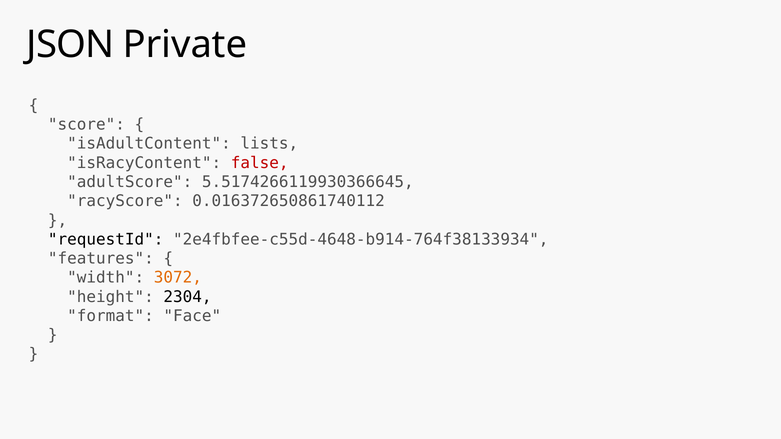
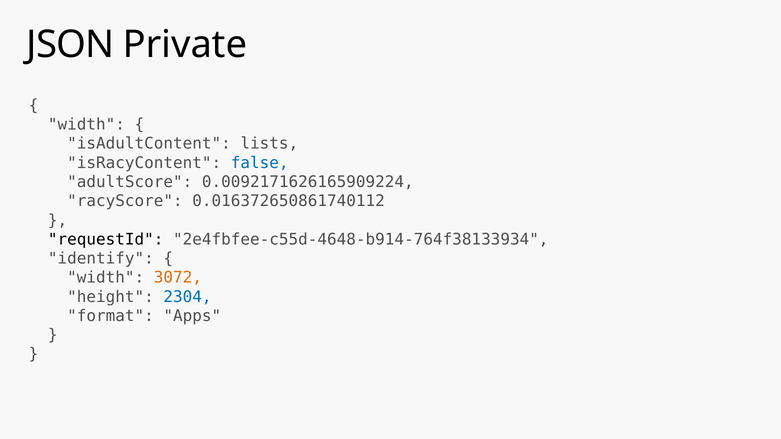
score: score -> width (86, 125)
false colour: red -> blue (260, 163)
5.5174266119930366645: 5.5174266119930366645 -> 0.0092171626165909224 (308, 182)
features: features -> identify (101, 259)
2304 colour: black -> blue (187, 297)
Face: Face -> Apps (192, 316)
